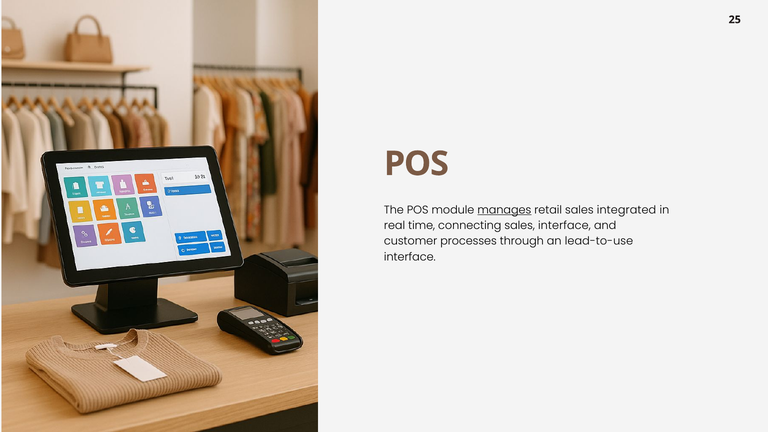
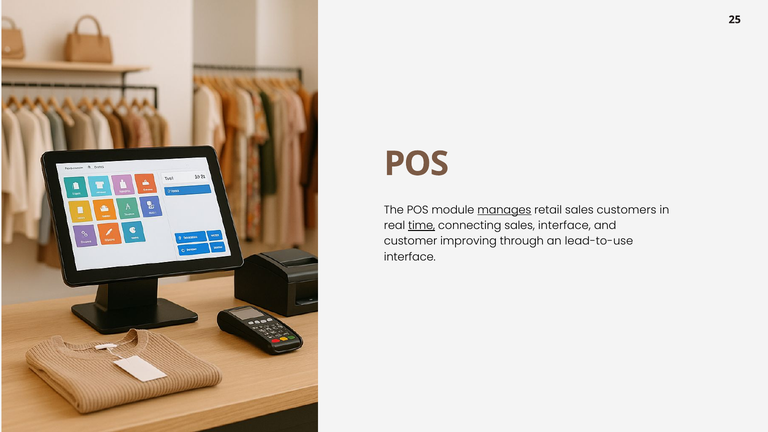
integrated: integrated -> customers (627, 210)
time underline: none -> present (422, 226)
processes: processes -> improving (468, 241)
